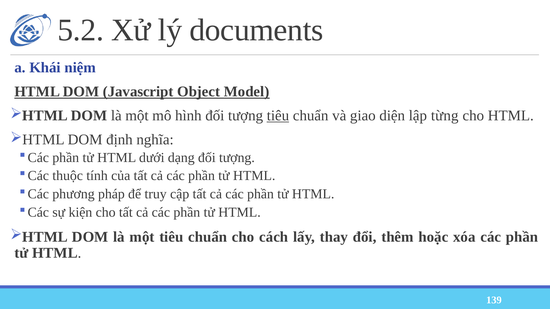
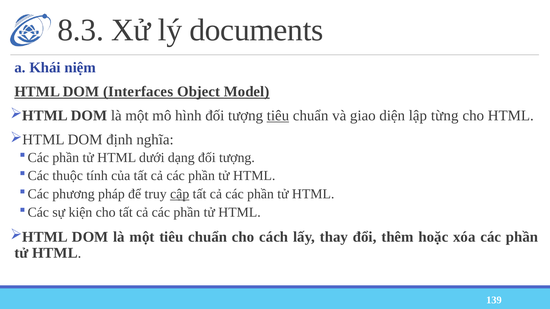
5.2: 5.2 -> 8.3 (81, 30)
Javascript: Javascript -> Interfaces (138, 92)
cập underline: none -> present (180, 194)
